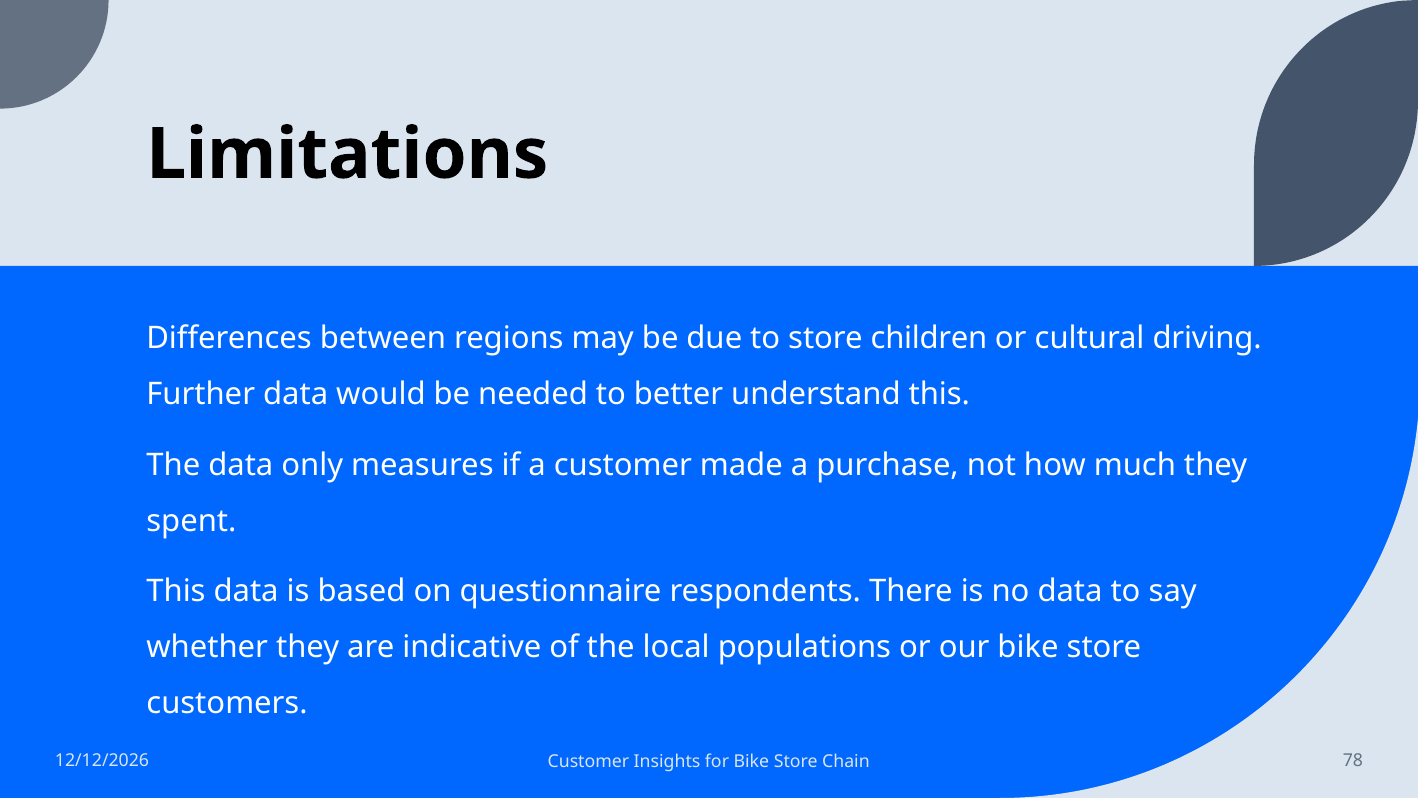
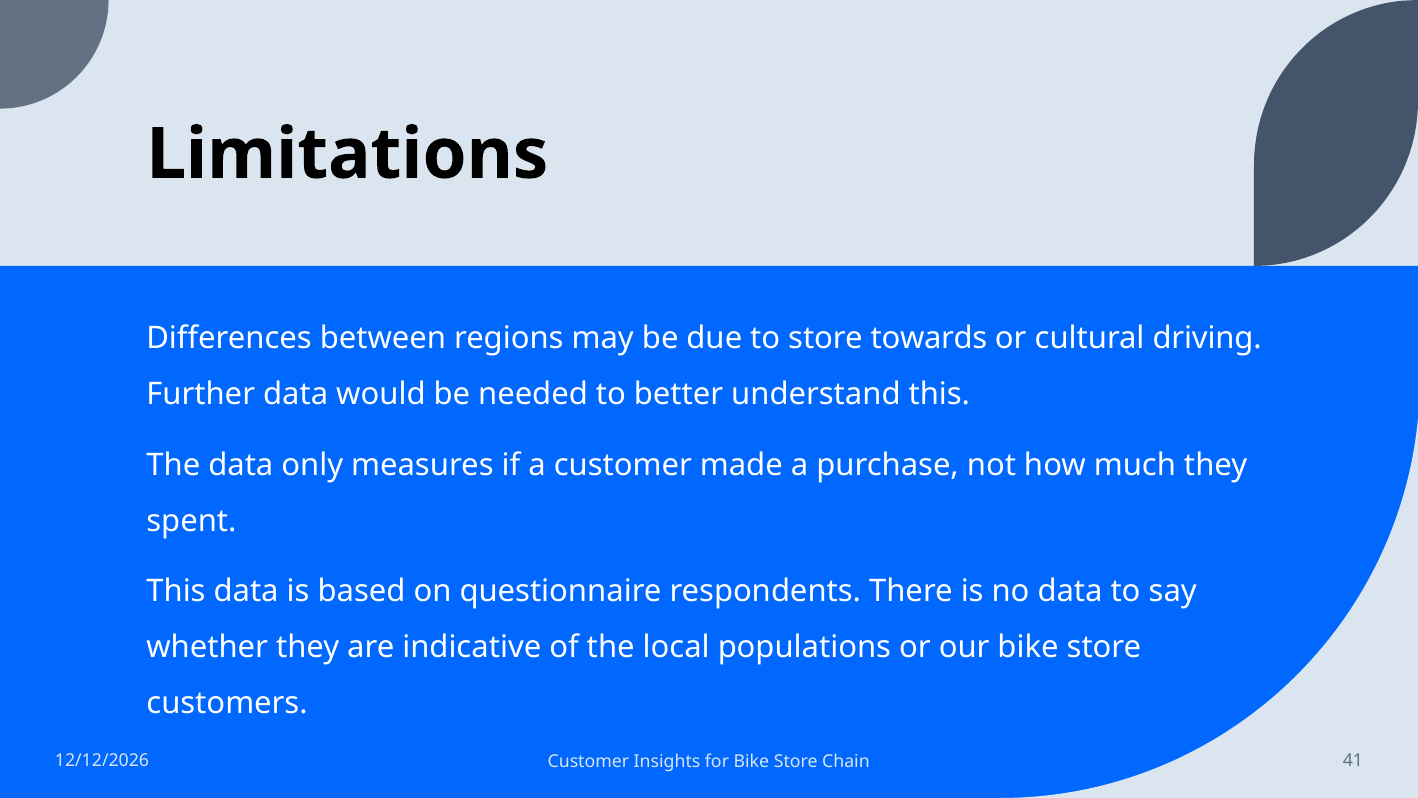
children: children -> towards (929, 338)
78: 78 -> 41 (1353, 760)
